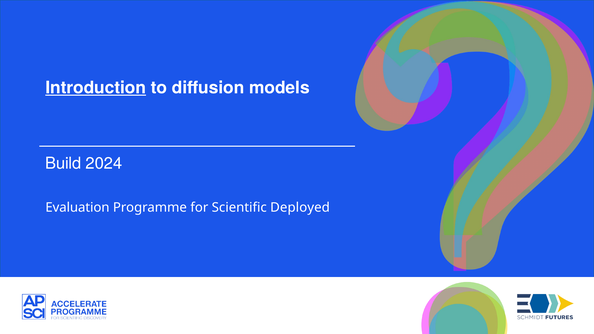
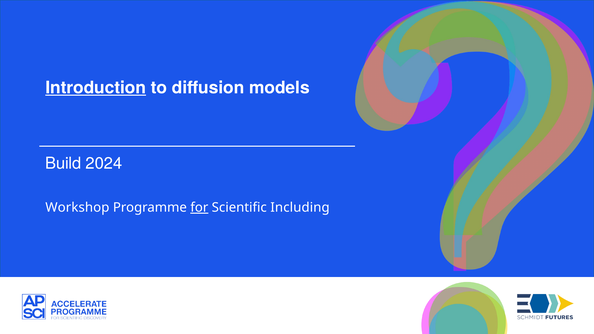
Evaluation: Evaluation -> Workshop (77, 208)
for underline: none -> present (199, 208)
Deployed: Deployed -> Including (300, 208)
